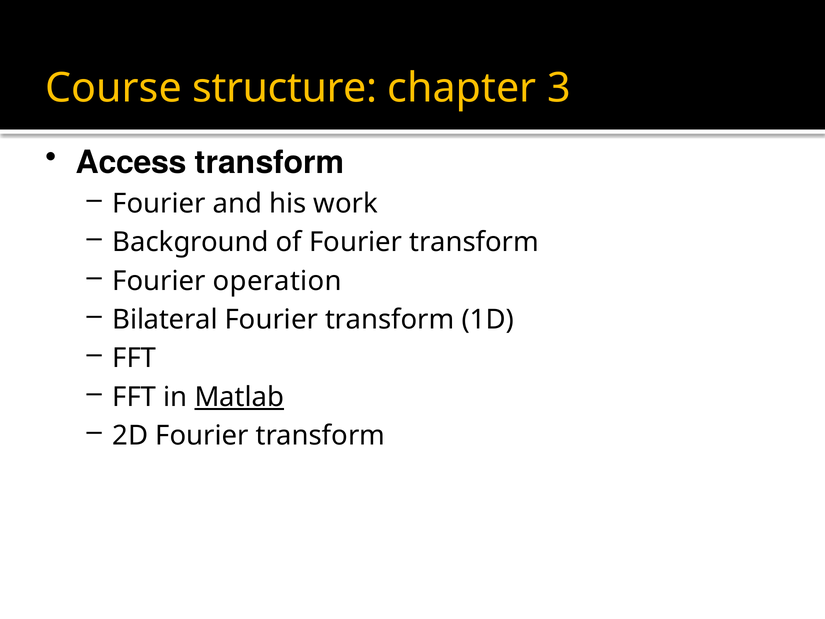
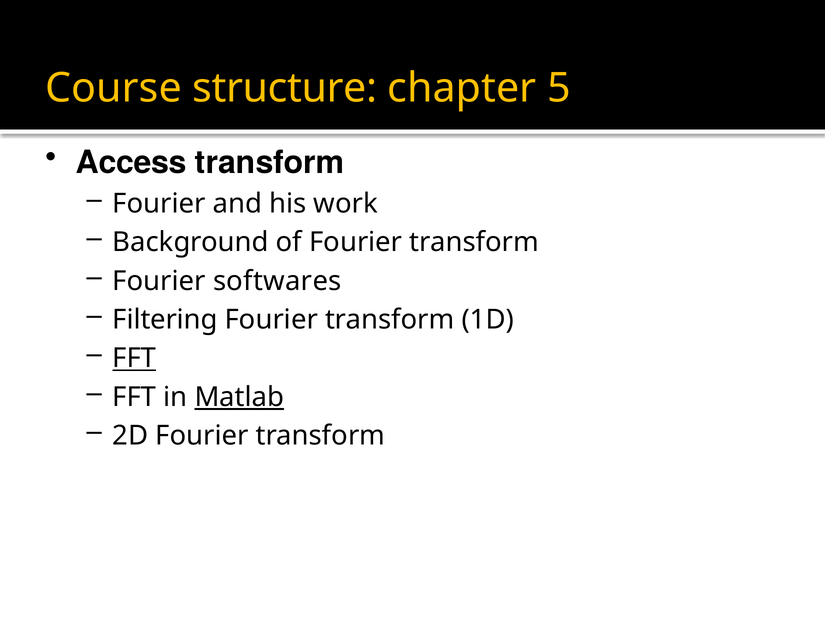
3: 3 -> 5 (559, 88)
operation: operation -> softwares (277, 281)
Bilateral: Bilateral -> Filtering (165, 320)
FFT underline: none -> present (134, 358)
